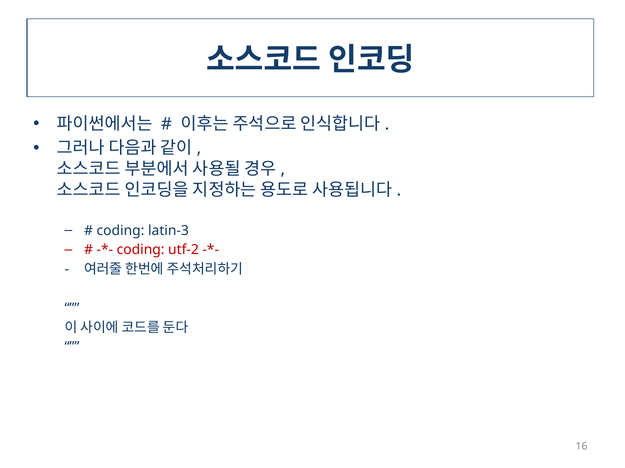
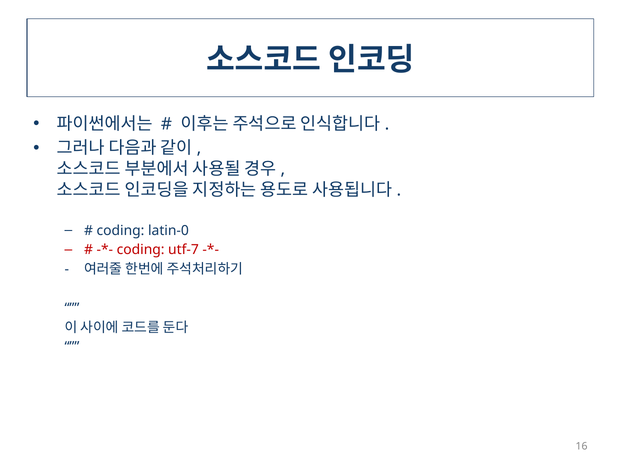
latin-3: latin-3 -> latin-0 (168, 231)
utf-2: utf-2 -> utf-7 (183, 250)
